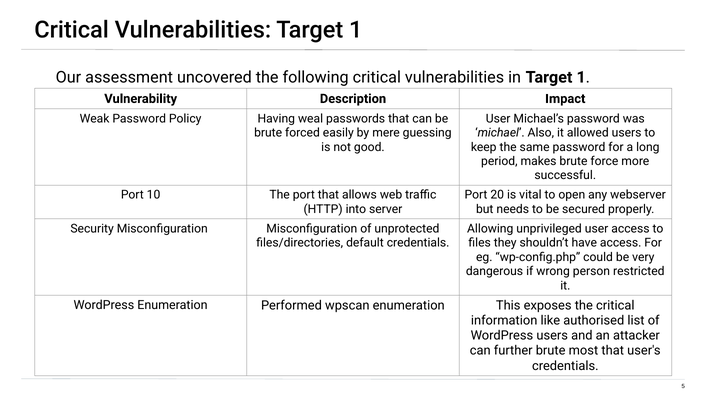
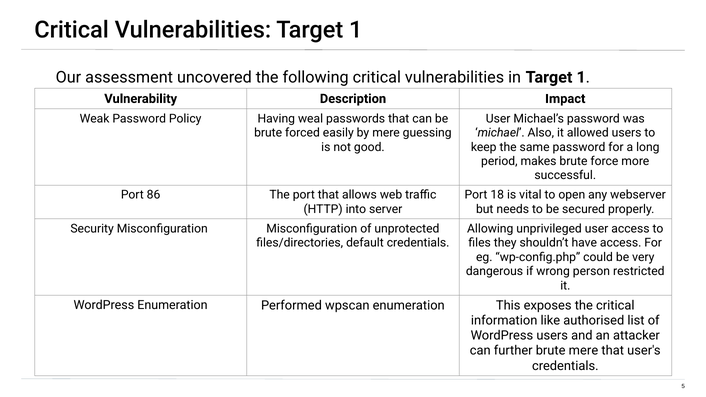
10: 10 -> 86 (154, 195)
20: 20 -> 18 (497, 195)
brute most: most -> mere (583, 351)
